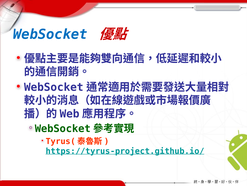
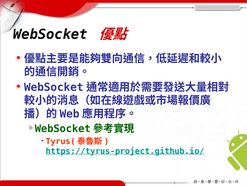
WebSocket colour: blue -> black (50, 34)
